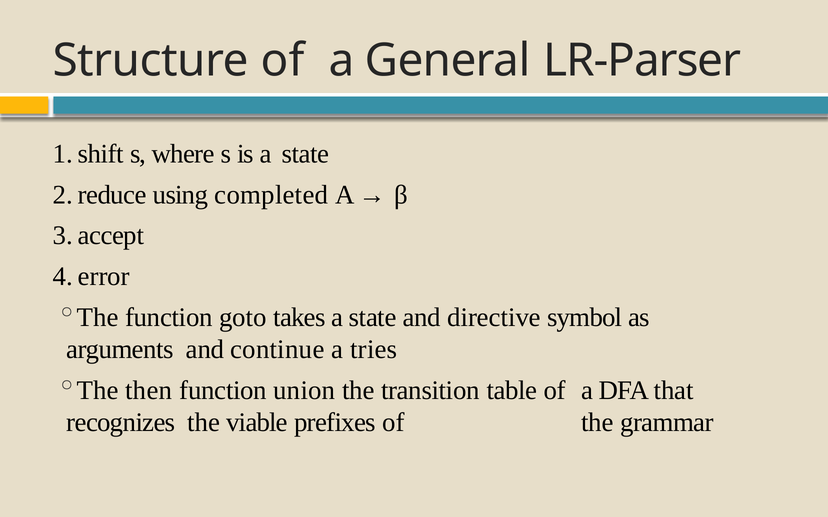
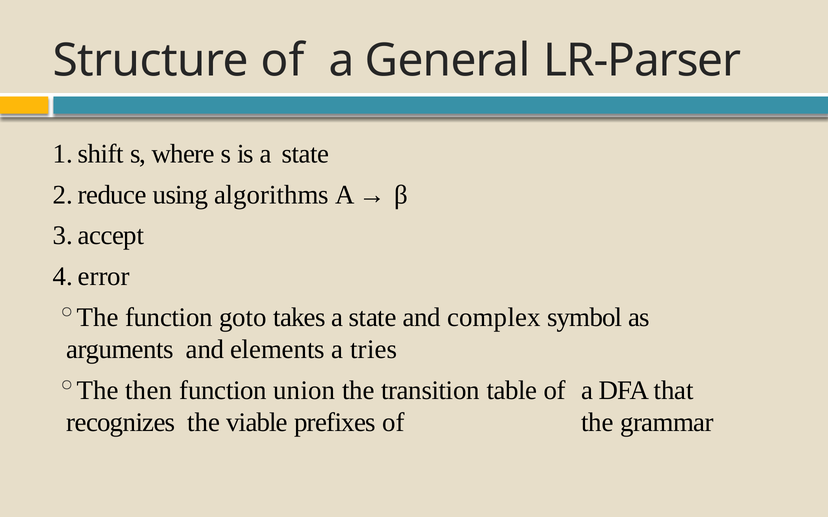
completed: completed -> algorithms (271, 195)
directive: directive -> complex (494, 318)
continue: continue -> elements (277, 350)
